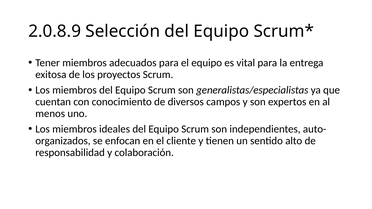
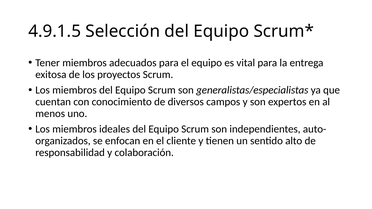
2.0.8.9: 2.0.8.9 -> 4.9.1.5 (55, 31)
